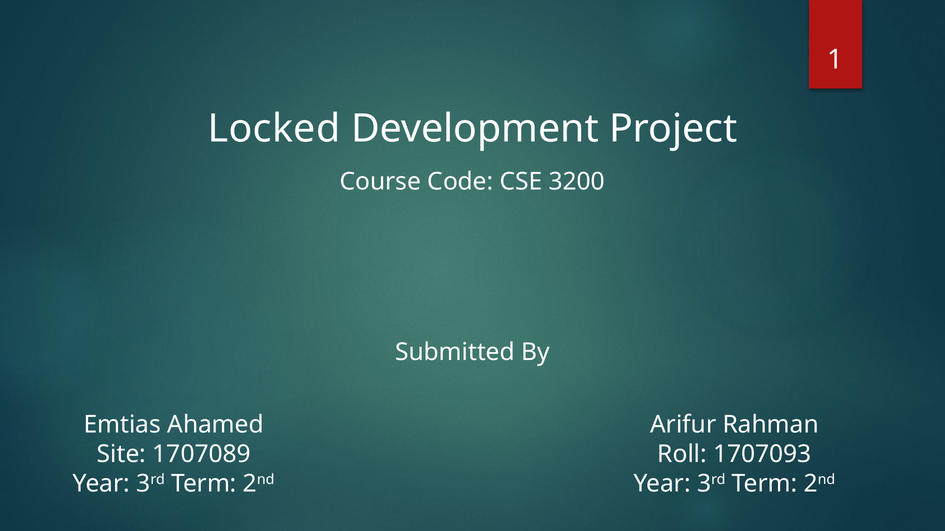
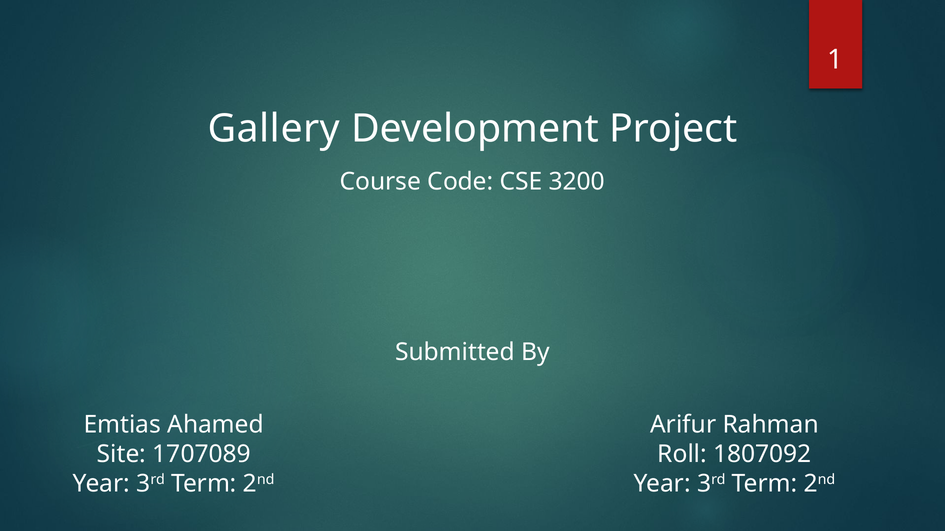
Locked: Locked -> Gallery (274, 129)
1707093: 1707093 -> 1807092 (762, 455)
